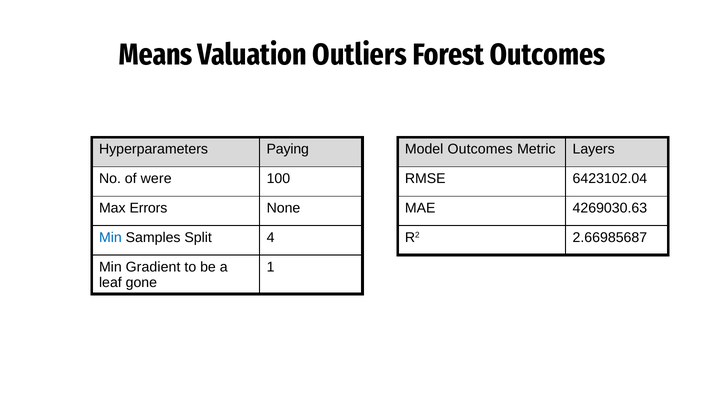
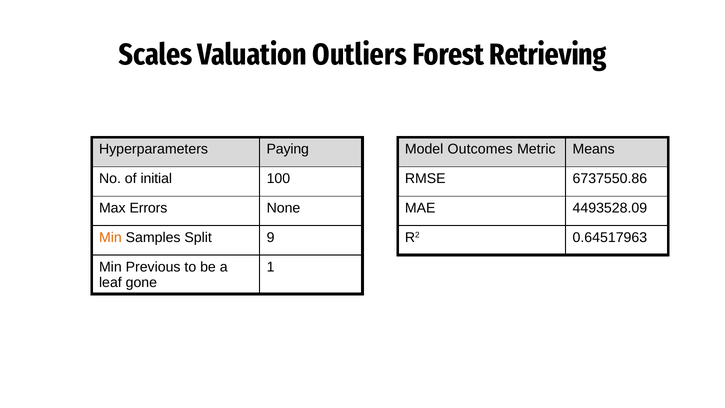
Means: Means -> Scales (156, 55)
Forest Outcomes: Outcomes -> Retrieving (548, 55)
Layers: Layers -> Means (594, 149)
were: were -> initial (156, 179)
6423102.04: 6423102.04 -> 6737550.86 (610, 179)
4269030.63: 4269030.63 -> 4493528.09 (610, 208)
Min colour: blue -> orange (110, 237)
4: 4 -> 9 (271, 237)
2.66985687: 2.66985687 -> 0.64517963 (610, 237)
Gradient: Gradient -> Previous (153, 267)
